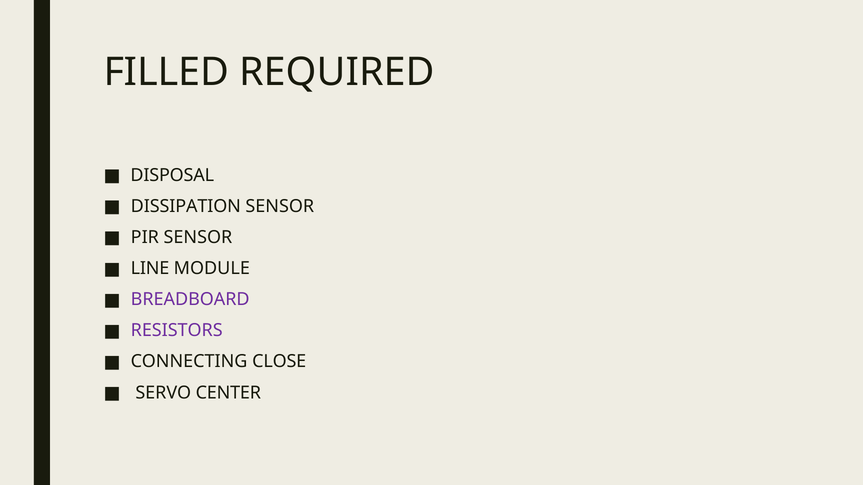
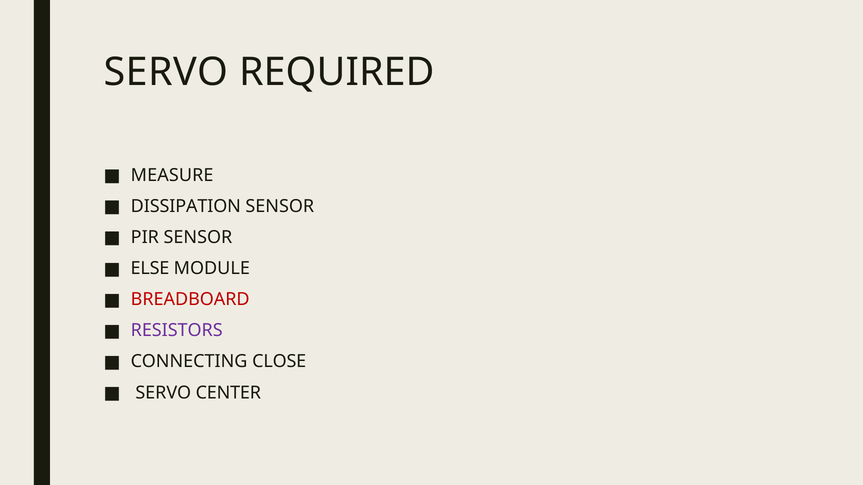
FILLED: FILLED -> SERVO (166, 73)
DISPOSAL: DISPOSAL -> MEASURE (172, 175)
LINE: LINE -> ELSE (150, 269)
BREADBOARD colour: purple -> red (190, 300)
